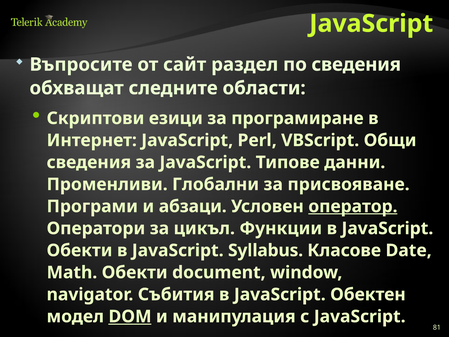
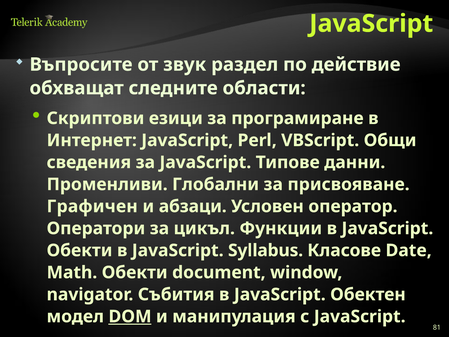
сайт: сайт -> звук (185, 65)
по сведения: сведения -> действие (356, 65)
Програми: Програми -> Графичен (92, 206)
оператор underline: present -> none (353, 206)
